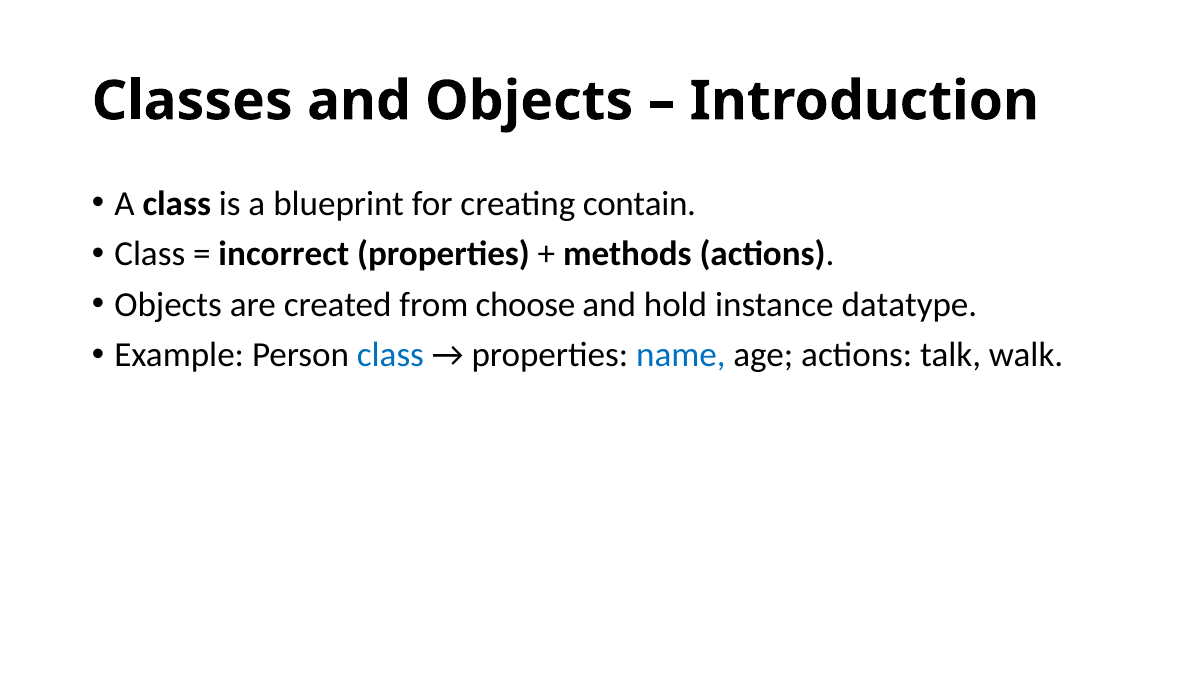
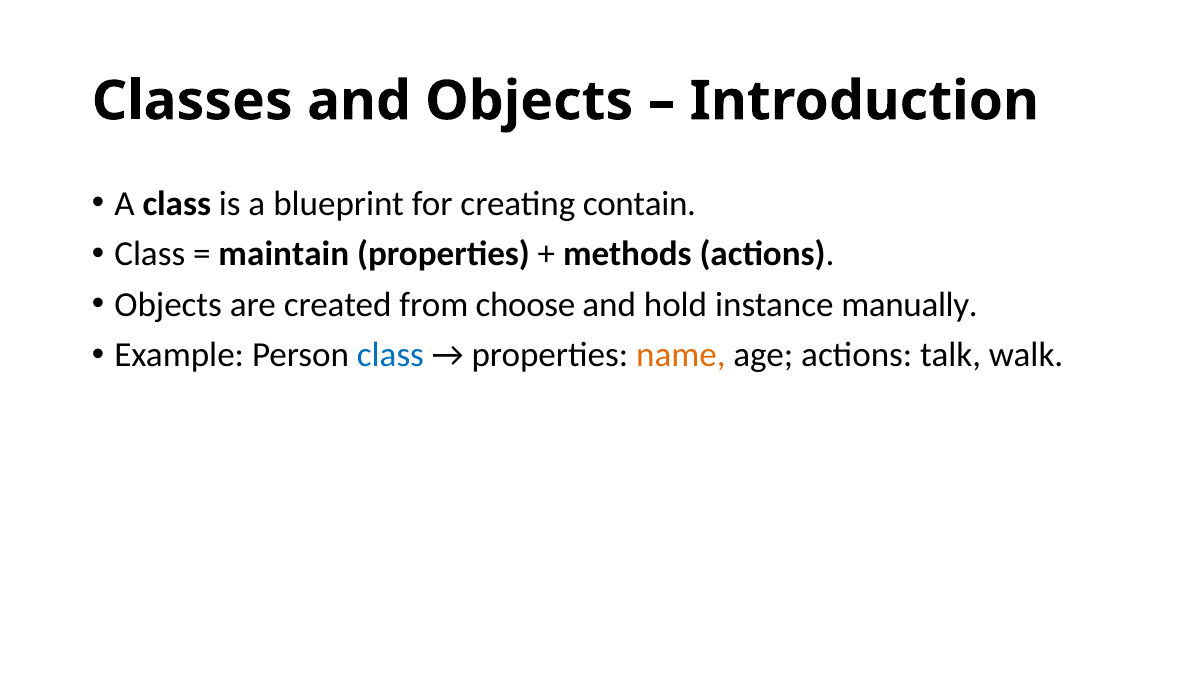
incorrect: incorrect -> maintain (284, 254)
datatype: datatype -> manually (910, 305)
name colour: blue -> orange (681, 355)
